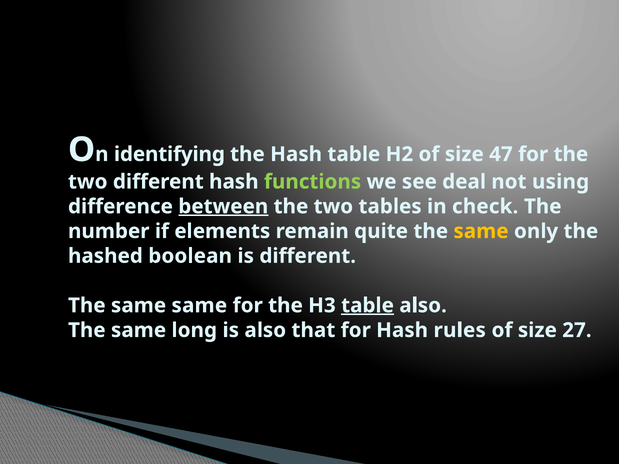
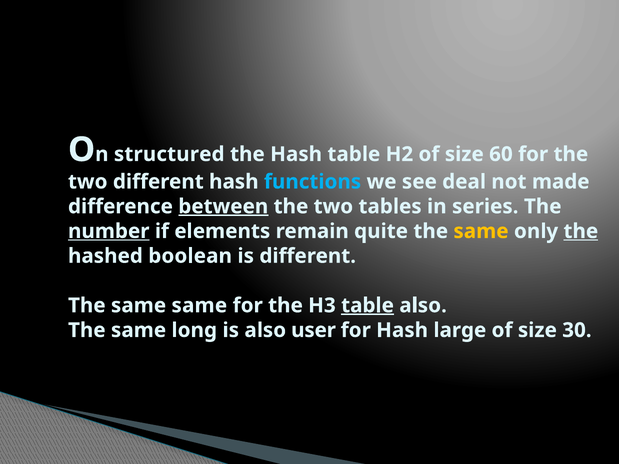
identifying: identifying -> structured (169, 154)
47: 47 -> 60 (501, 154)
functions colour: light green -> light blue (313, 182)
using: using -> made (561, 182)
check: check -> series (485, 207)
number underline: none -> present (109, 231)
the underline: none -> present (581, 231)
that: that -> user (314, 330)
rules: rules -> large (460, 330)
27: 27 -> 30 (577, 330)
